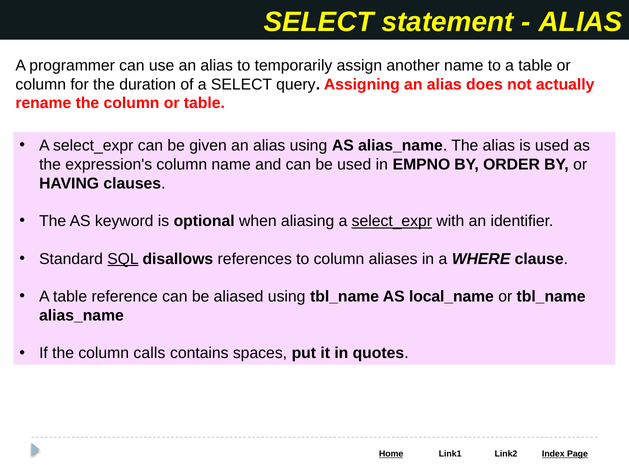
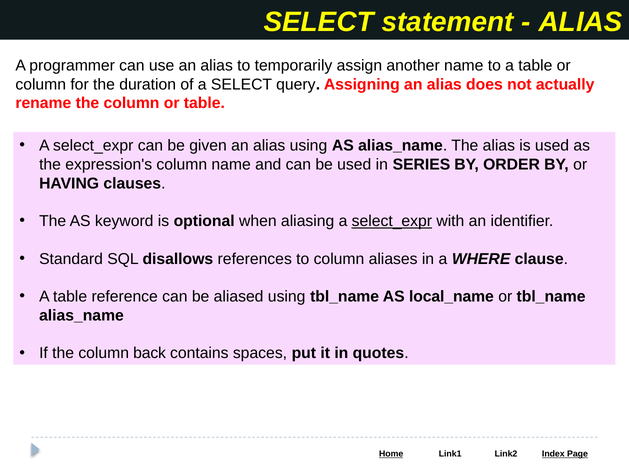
EMPNO: EMPNO -> SERIES (421, 164)
SQL underline: present -> none (123, 259)
calls: calls -> back (150, 353)
